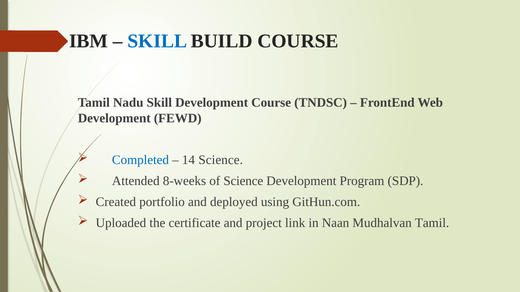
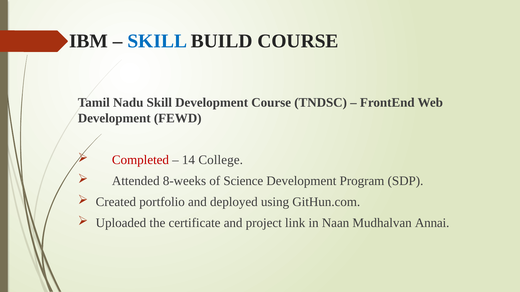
Completed colour: blue -> red (140, 160)
14 Science: Science -> College (221, 160)
Mudhalvan Tamil: Tamil -> Annai (432, 223)
